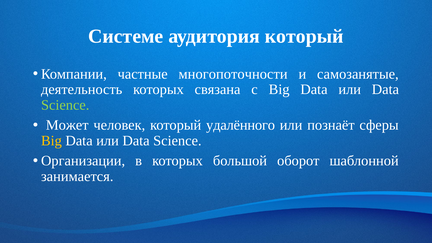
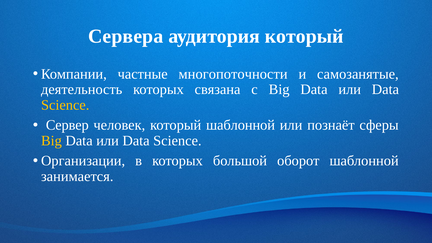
Системе: Системе -> Сервера (126, 36)
Science colour: light green -> yellow (65, 105)
Может: Может -> Сервер (67, 125)
который удалённого: удалённого -> шаблонной (241, 125)
